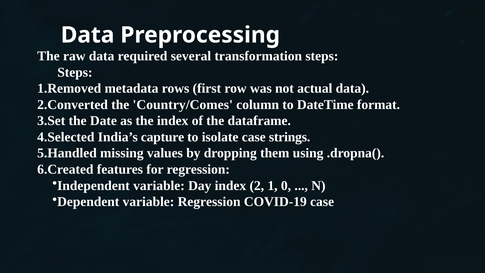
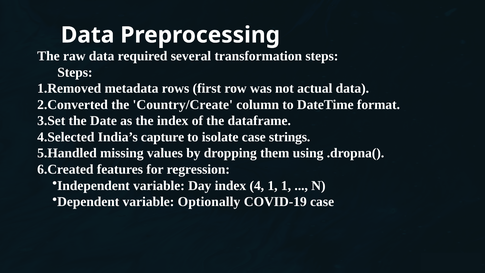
Country/Comes: Country/Comes -> Country/Create (183, 105)
2: 2 -> 4 (257, 185)
1 0: 0 -> 1 (286, 185)
variable Regression: Regression -> Optionally (209, 202)
